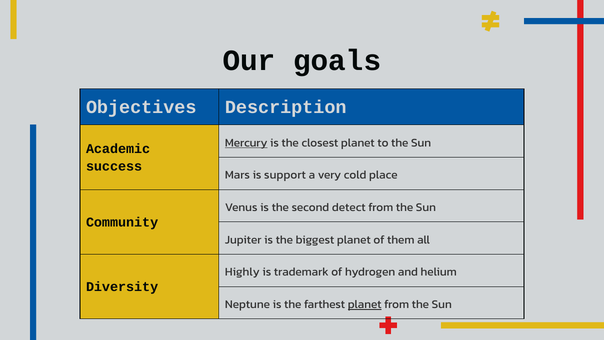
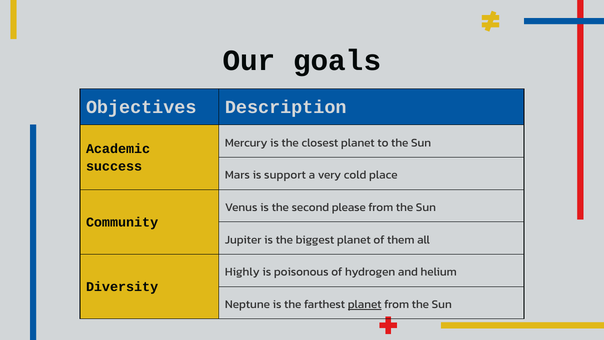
Mercury underline: present -> none (246, 143)
detect: detect -> please (349, 207)
trademark: trademark -> poisonous (301, 272)
